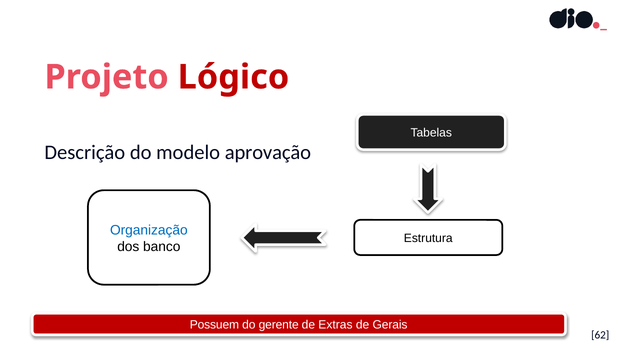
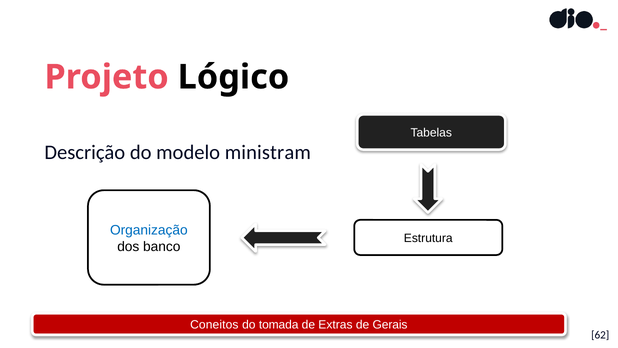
Lógico colour: red -> black (233, 77)
aprovação: aprovação -> ministram (268, 152)
Possuem: Possuem -> Coneitos (214, 325)
gerente: gerente -> tomada (279, 325)
